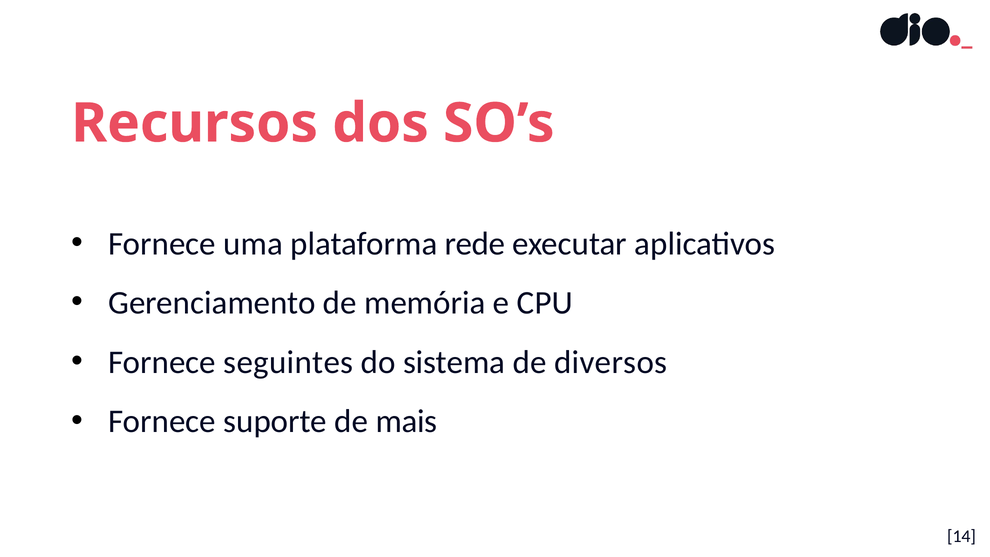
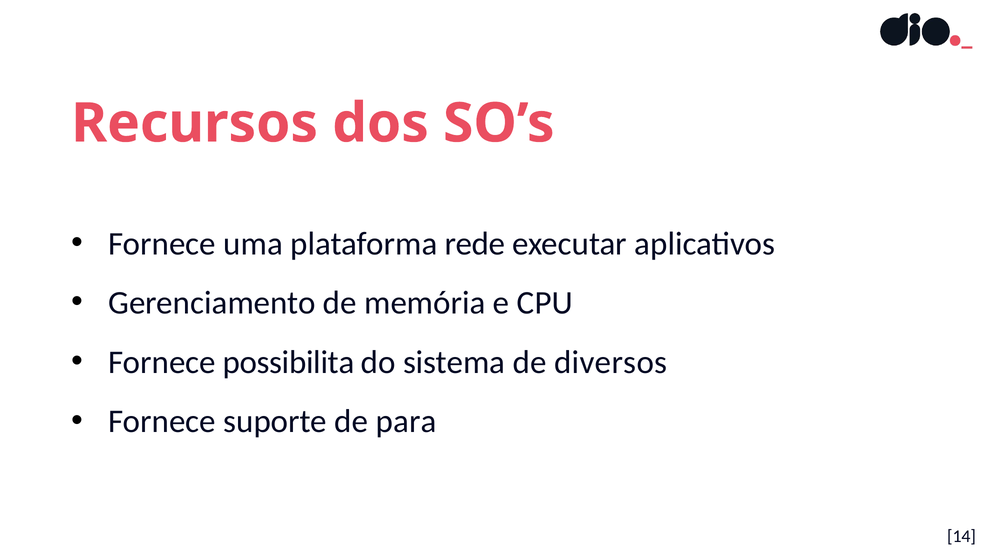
seguintes: seguintes -> possibilita (289, 362)
mais: mais -> para (406, 421)
